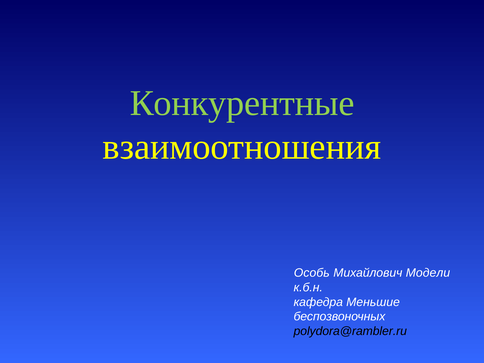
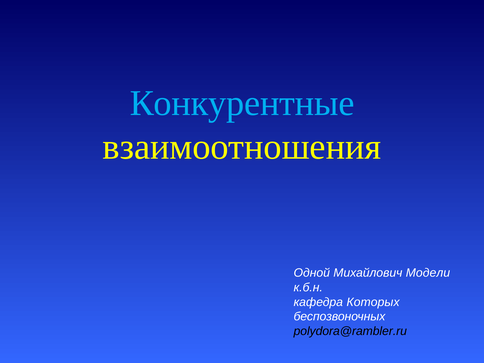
Конкурентные colour: light green -> light blue (242, 103)
Особь: Особь -> Одной (312, 273)
Меньшие: Меньшие -> Которых (373, 302)
